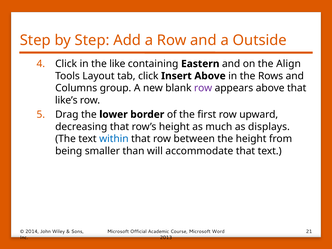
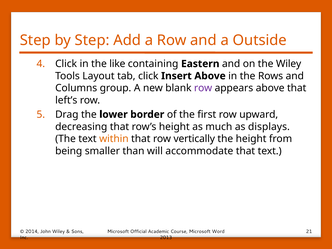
the Align: Align -> Wiley (289, 64)
like’s: like’s -> left’s (66, 100)
within colour: blue -> orange (114, 139)
between: between -> vertically (194, 139)
